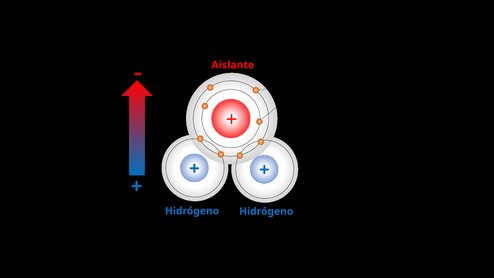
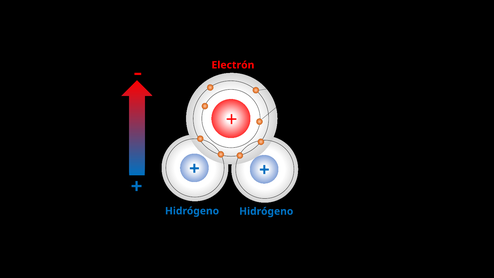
Aislante: Aislante -> Electrón (233, 65)
